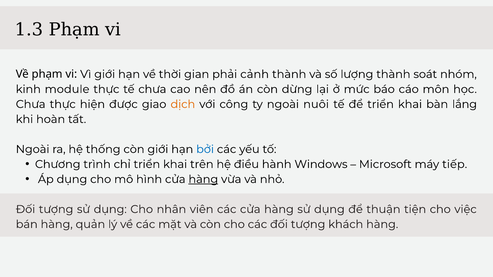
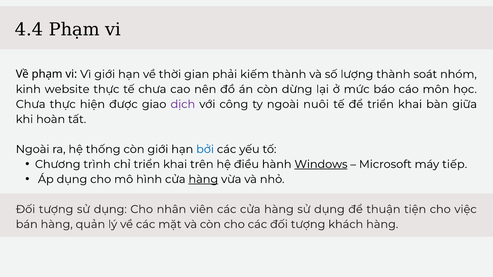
1.3: 1.3 -> 4.4 (29, 30)
cảnh: cảnh -> kiếm (255, 74)
module: module -> website (67, 89)
dịch colour: orange -> purple (183, 104)
lắng: lắng -> giữa (465, 104)
Windows underline: none -> present (321, 164)
